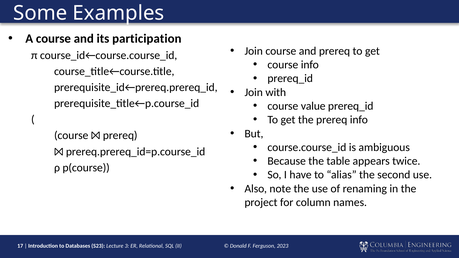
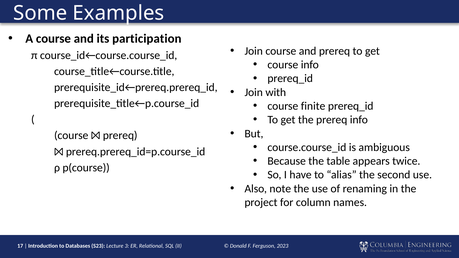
value: value -> finite (313, 106)
